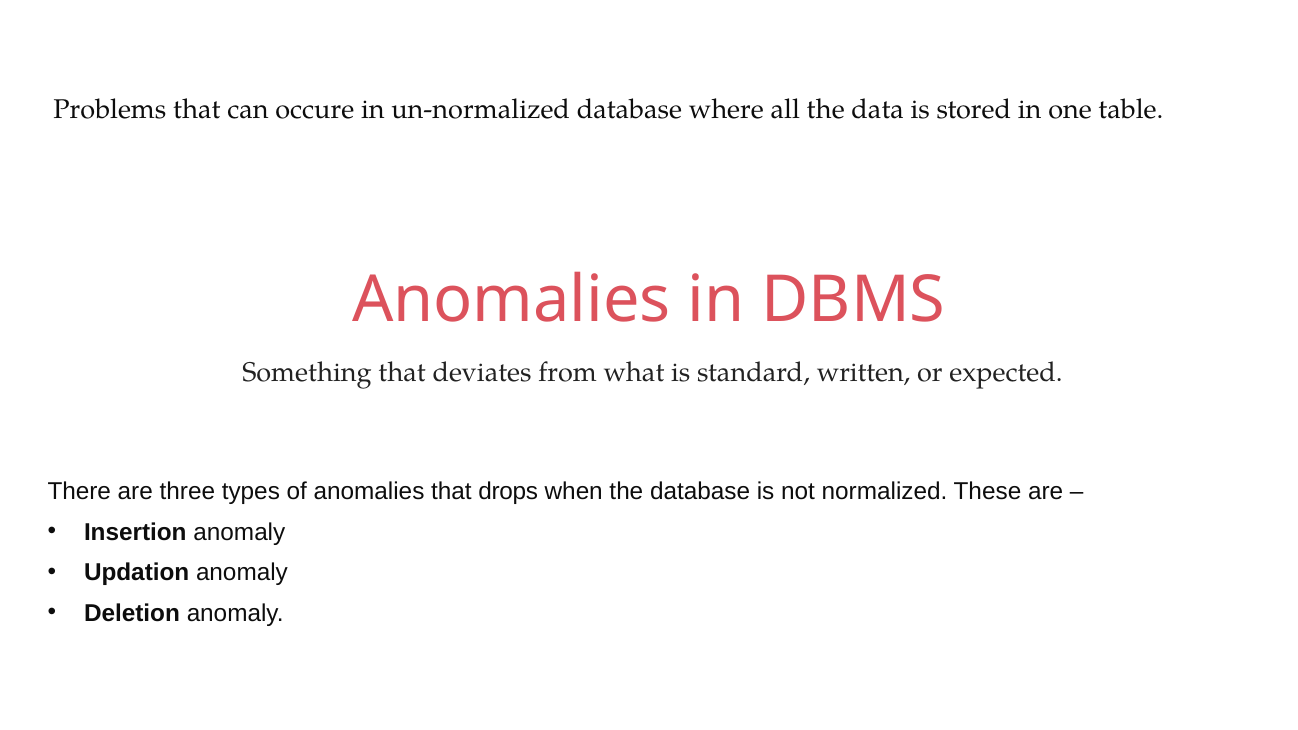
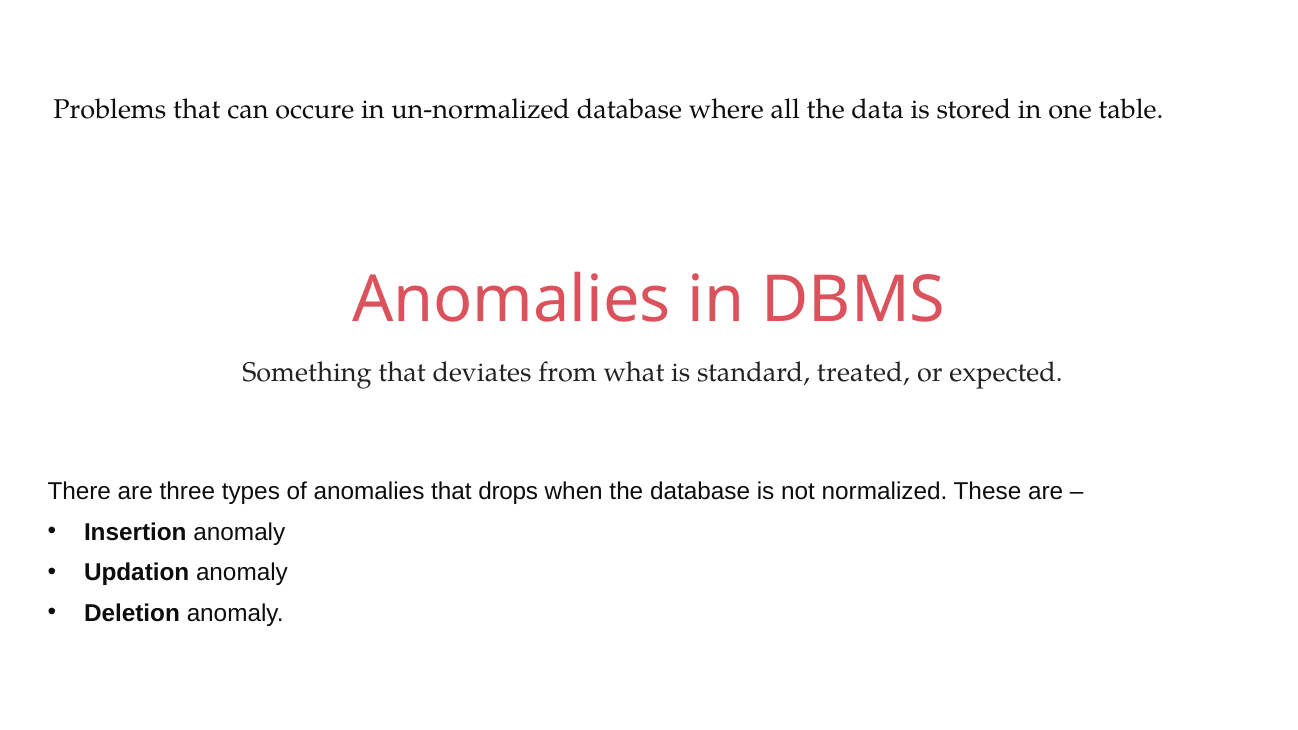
written: written -> treated (863, 373)
